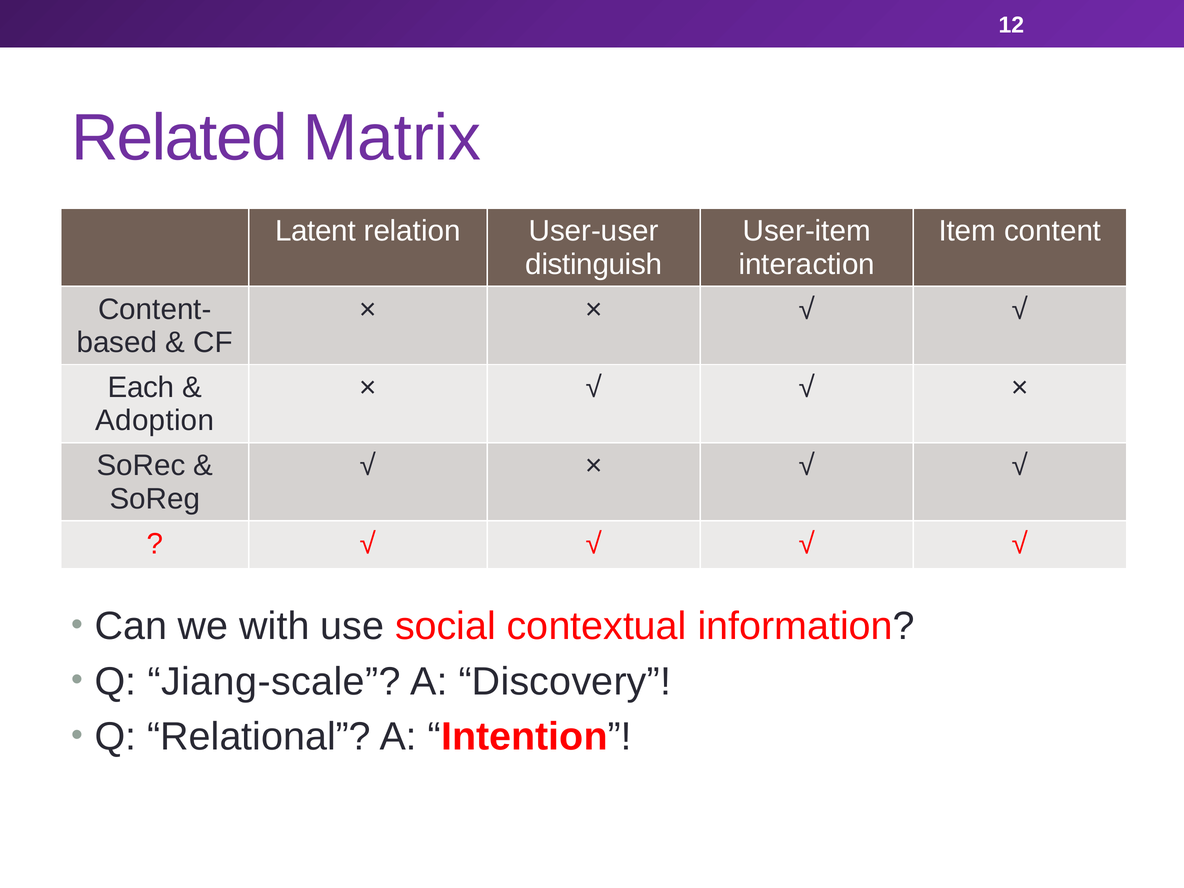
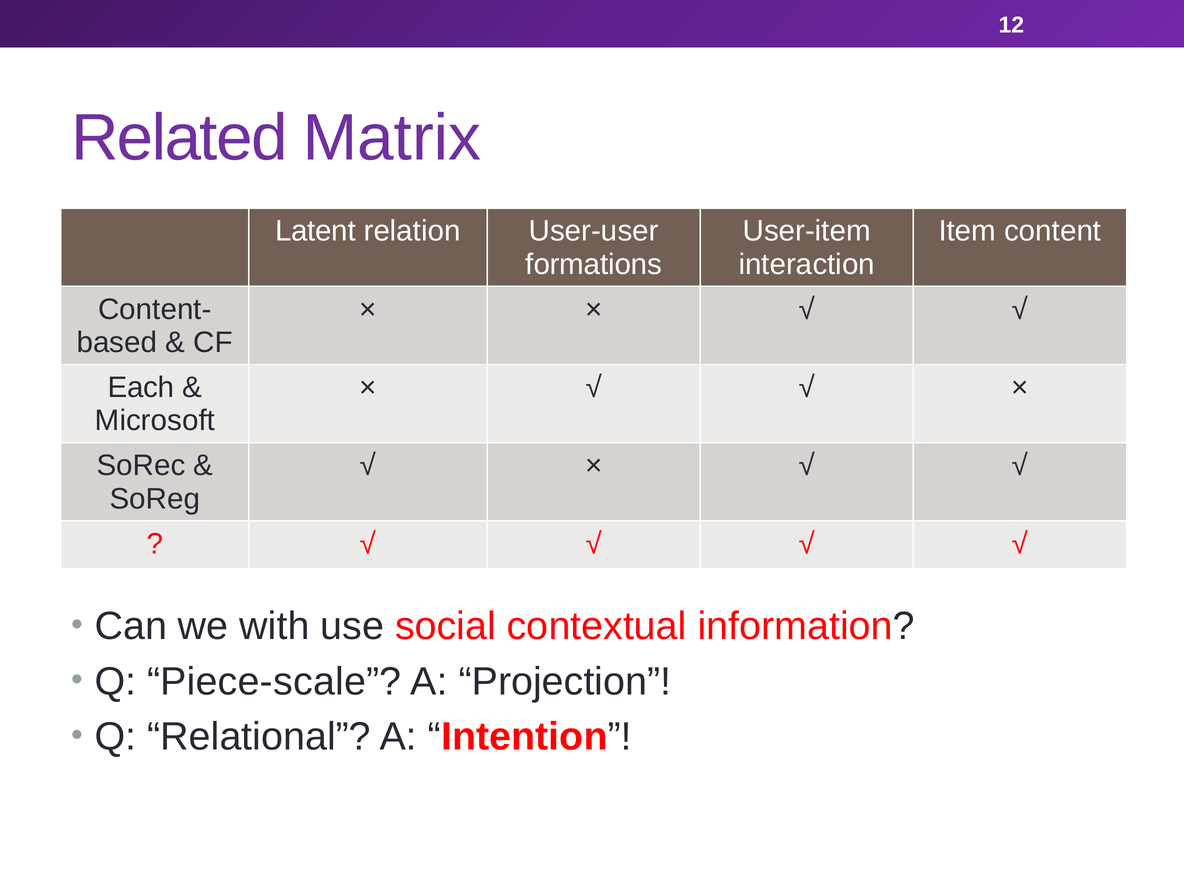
distinguish: distinguish -> formations (594, 264)
Adoption: Adoption -> Microsoft (155, 421)
Jiang-scale: Jiang-scale -> Piece-scale (274, 681)
Discovery: Discovery -> Projection (565, 681)
